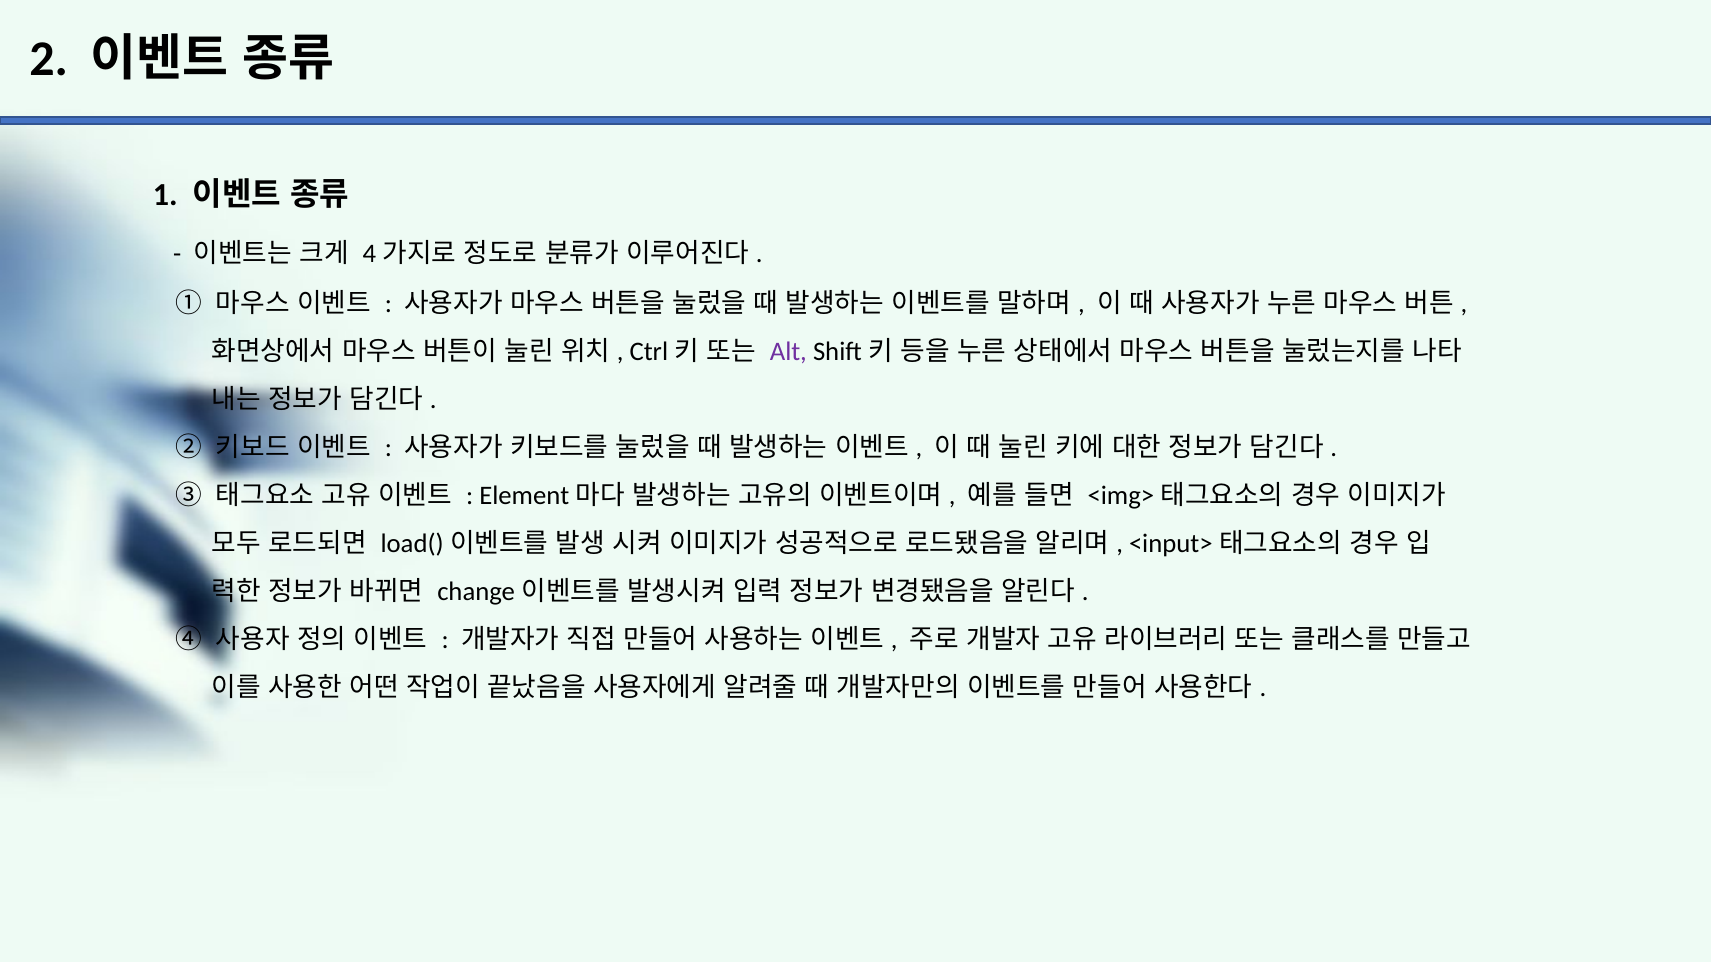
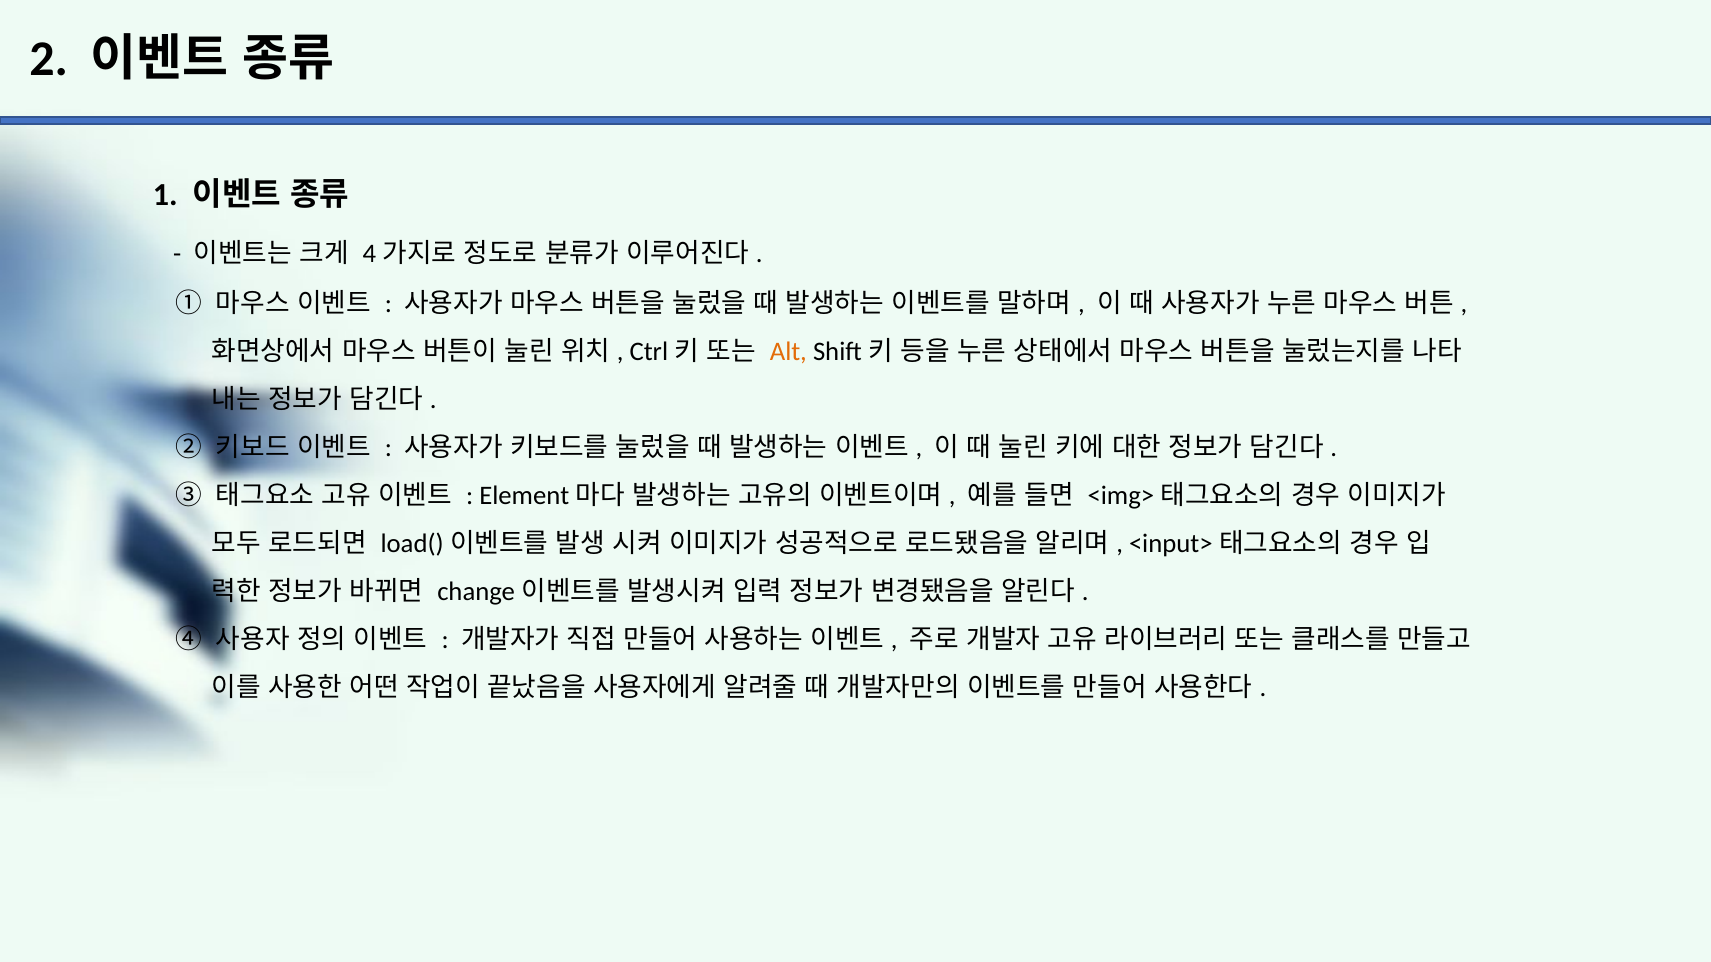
Alt colour: purple -> orange (788, 351)
